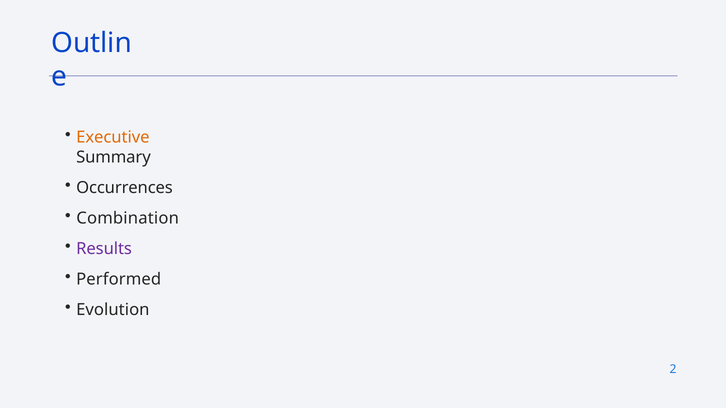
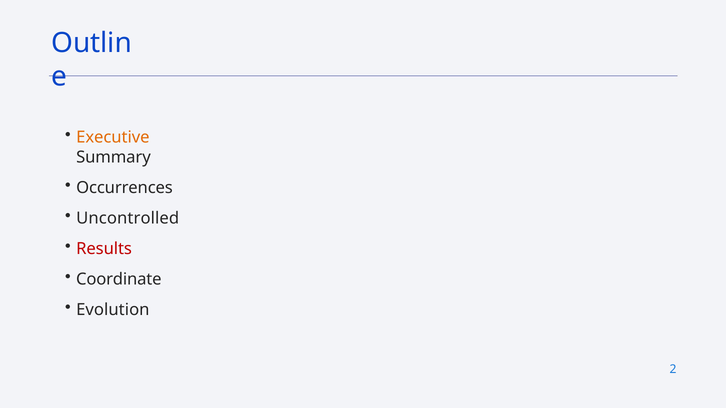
Combination: Combination -> Uncontrolled (128, 219)
Results colour: purple -> red (104, 249)
Performed: Performed -> Coordinate (119, 280)
